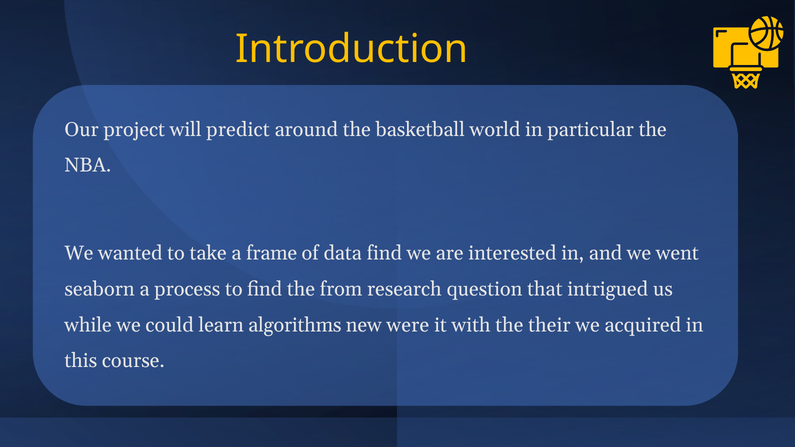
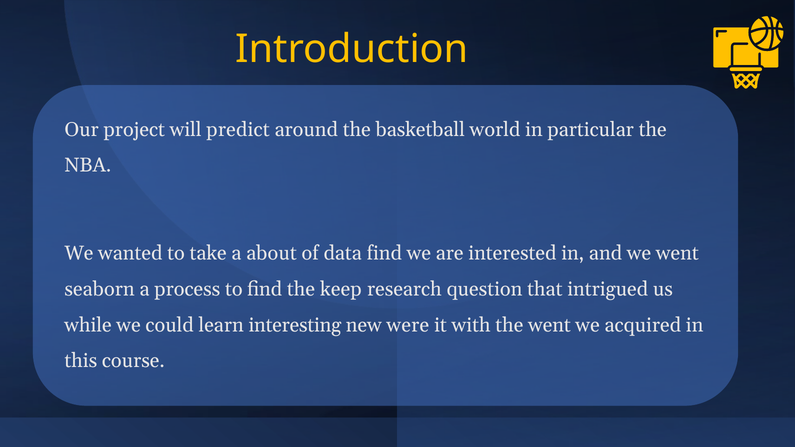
frame: frame -> about (272, 254)
from: from -> keep (341, 289)
algorithms: algorithms -> interesting (295, 325)
the their: their -> went (550, 325)
